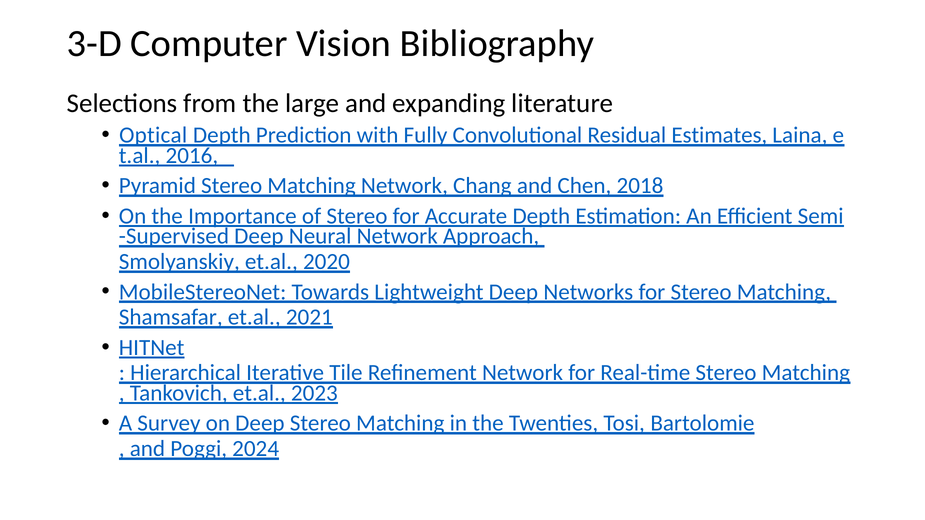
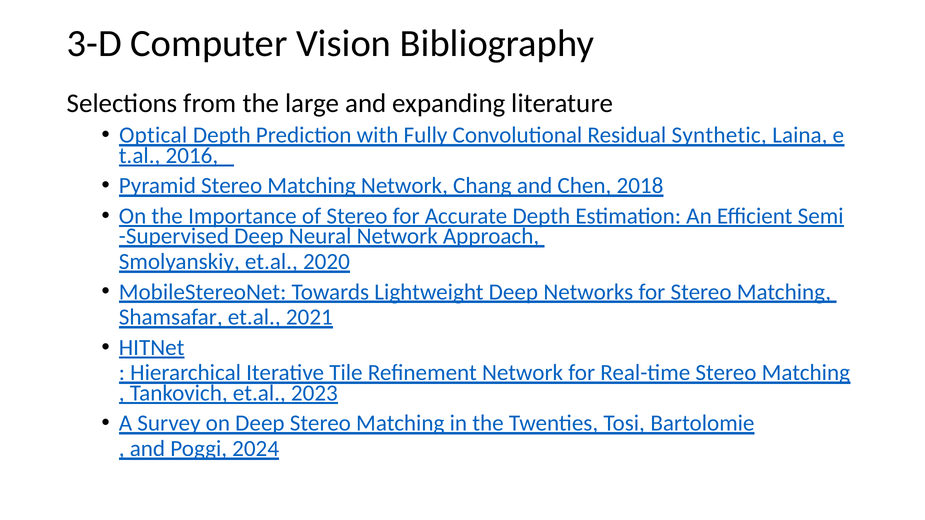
Estimates: Estimates -> Synthetic (719, 135)
